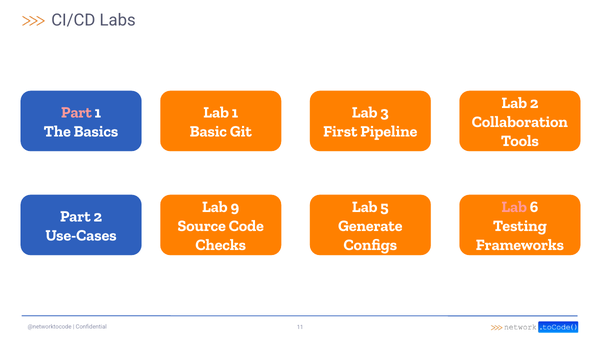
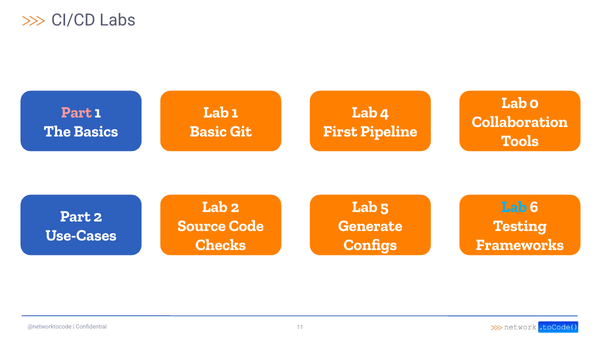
Lab 2: 2 -> 0 (534, 103)
3: 3 -> 4 (385, 113)
Lab 9: 9 -> 2 (235, 207)
Lab colour: pink -> light blue (514, 207)
